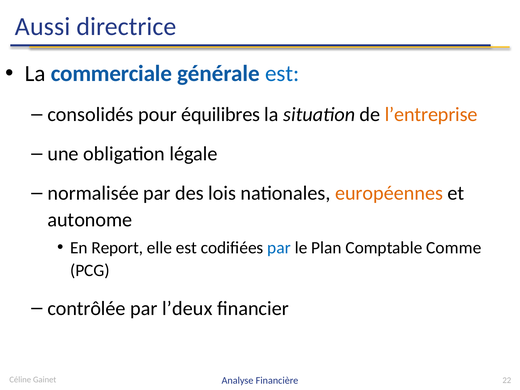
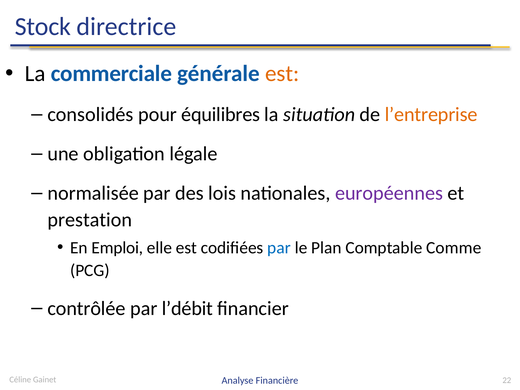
Aussi: Aussi -> Stock (43, 27)
est colour: blue -> orange (282, 74)
européennes colour: orange -> purple (389, 193)
autonome: autonome -> prestation (90, 220)
Report: Report -> Emploi (117, 248)
l’deux: l’deux -> l’débit (187, 308)
